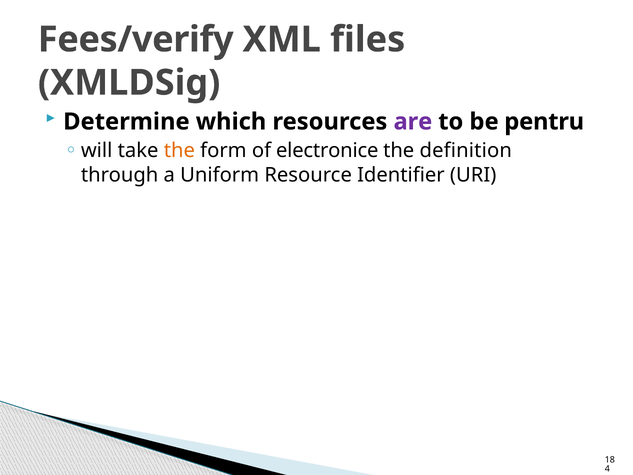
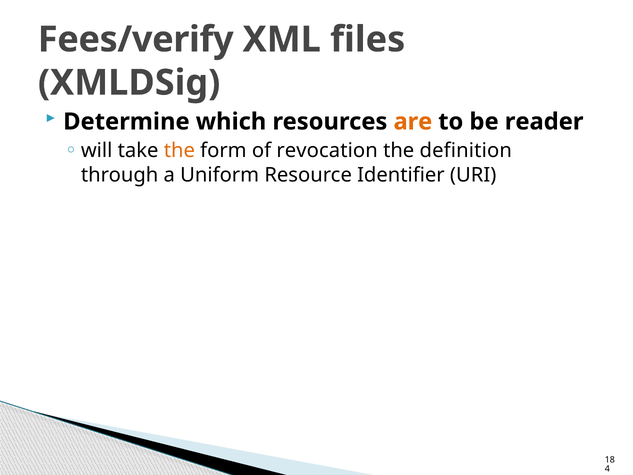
are colour: purple -> orange (413, 122)
pentru: pentru -> reader (544, 122)
electronice: electronice -> revocation (327, 151)
